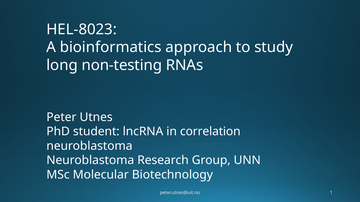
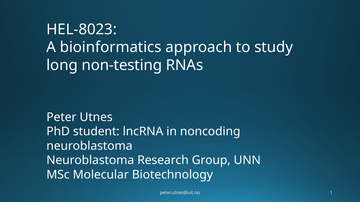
correlation: correlation -> noncoding (210, 132)
